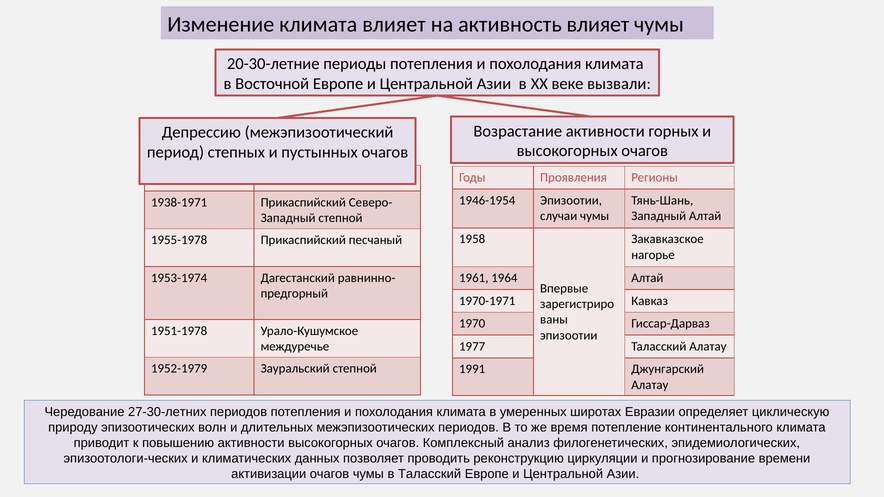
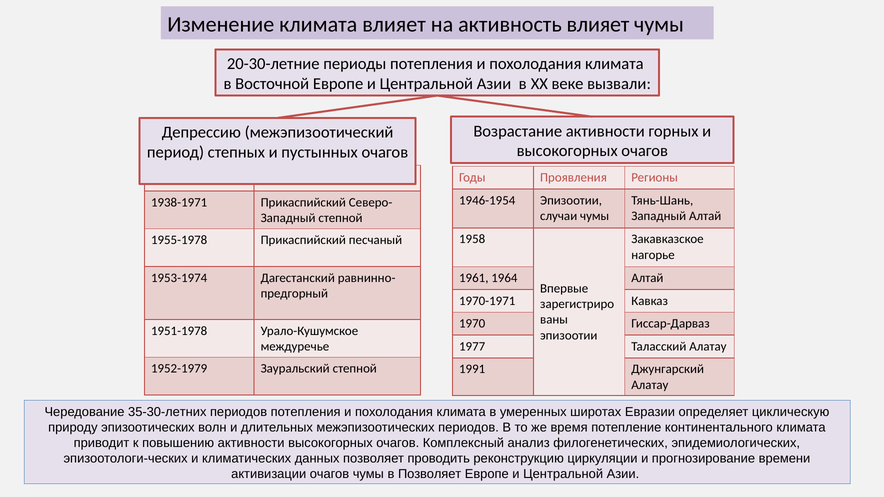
27-30-летних: 27-30-летних -> 35-30-летних (167, 412)
в Таласский: Таласский -> Позволяет (430, 474)
